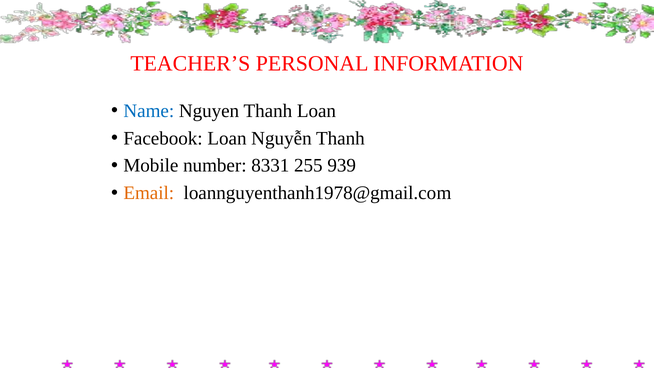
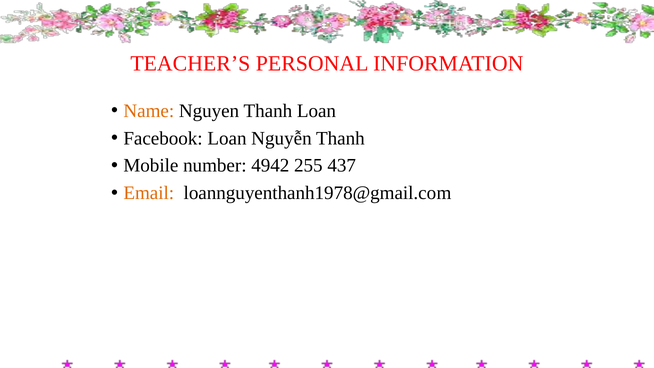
Name colour: blue -> orange (149, 111)
8331: 8331 -> 4942 (270, 166)
939: 939 -> 437 (342, 166)
